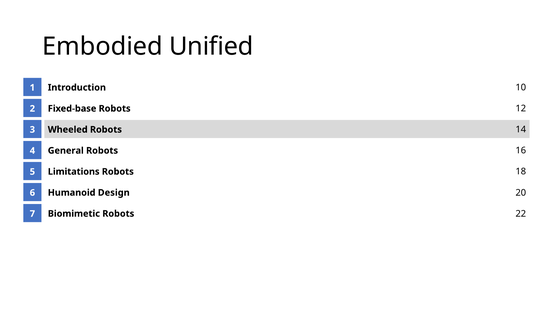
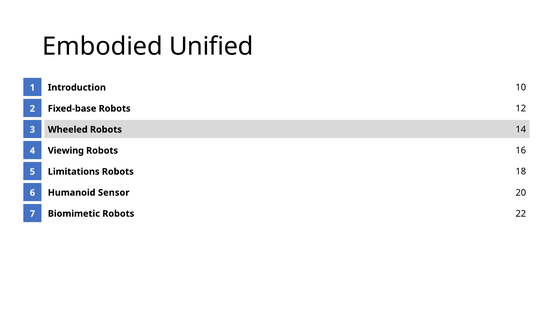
General: General -> Viewing (66, 151)
Design: Design -> Sensor (114, 193)
